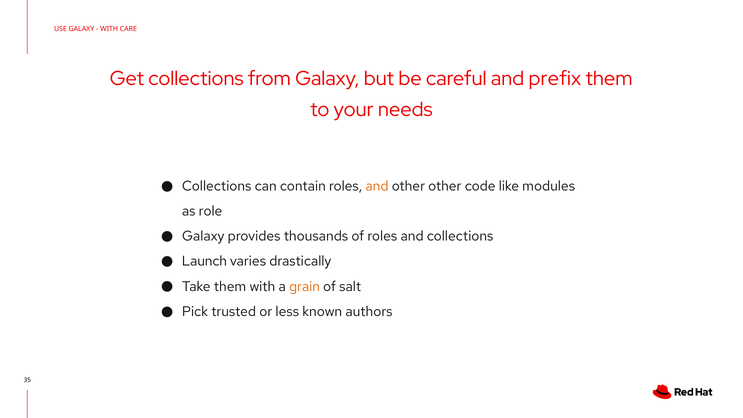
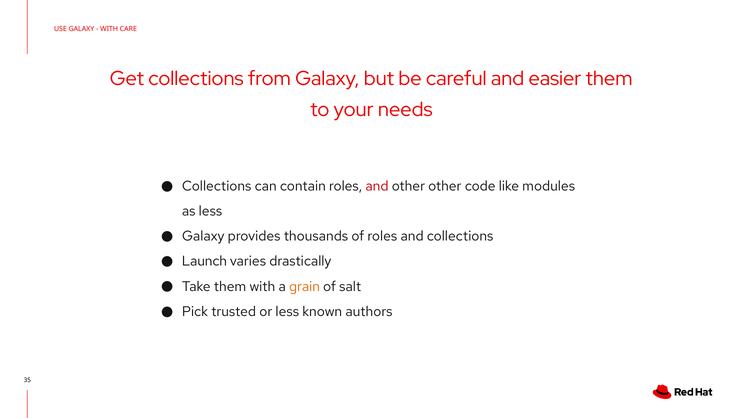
prefix: prefix -> easier (555, 78)
and colour: orange -> red (377, 186)
as role: role -> less (211, 211)
